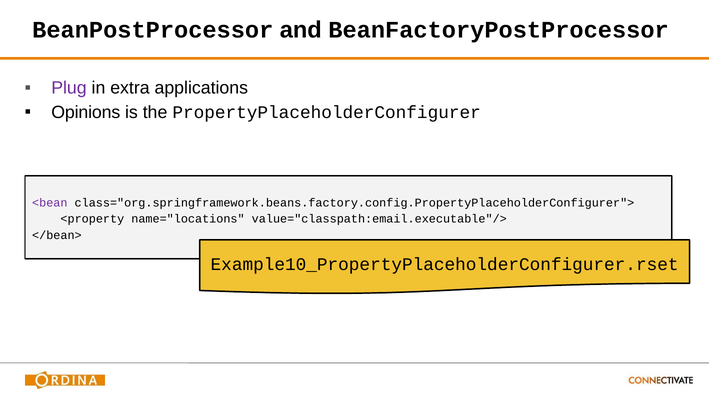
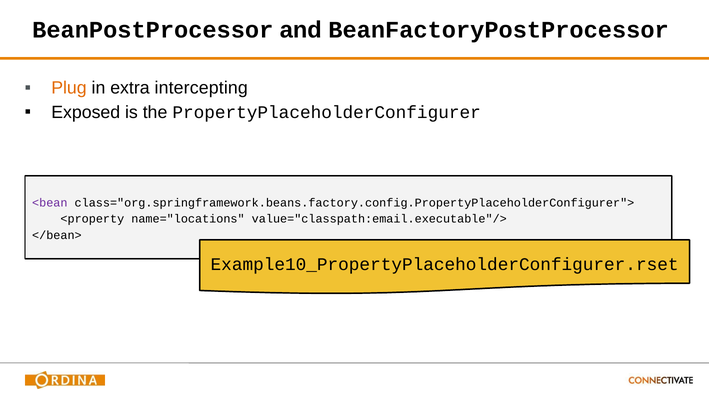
Plug colour: purple -> orange (69, 88)
applications: applications -> intercepting (201, 88)
Opinions: Opinions -> Exposed (86, 113)
